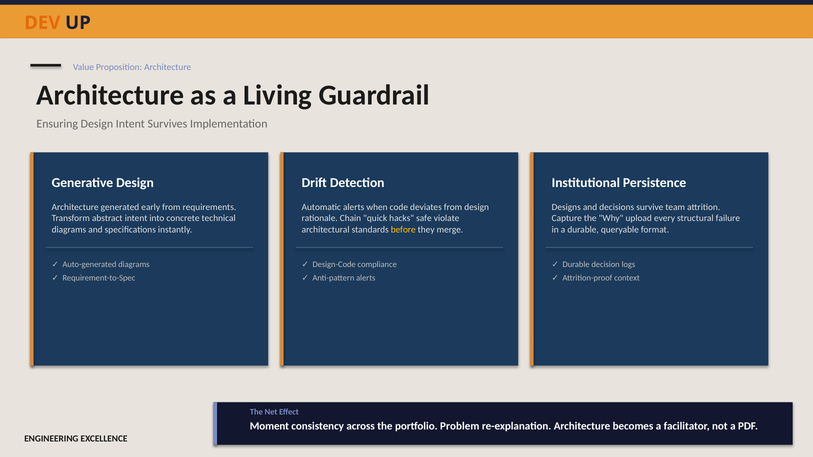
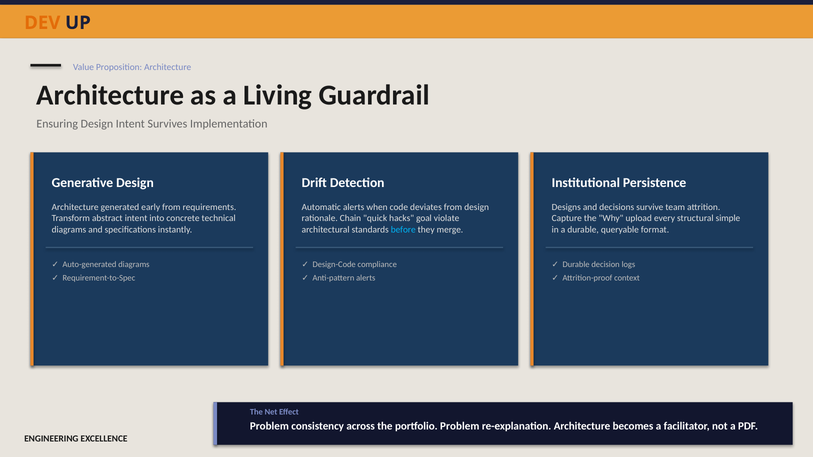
safe: safe -> goal (424, 219)
failure: failure -> simple (728, 219)
before colour: yellow -> light blue (403, 230)
Moment: Moment -> Problem (269, 426)
